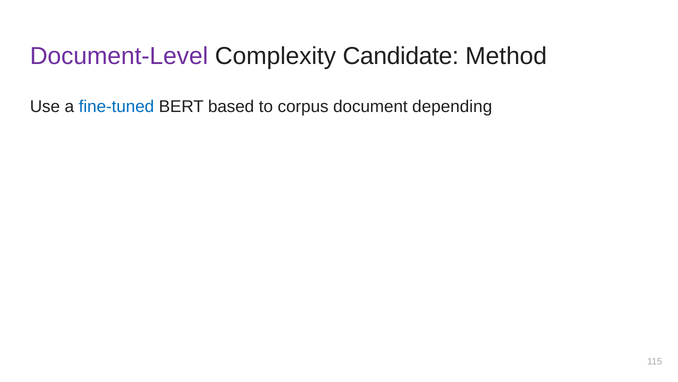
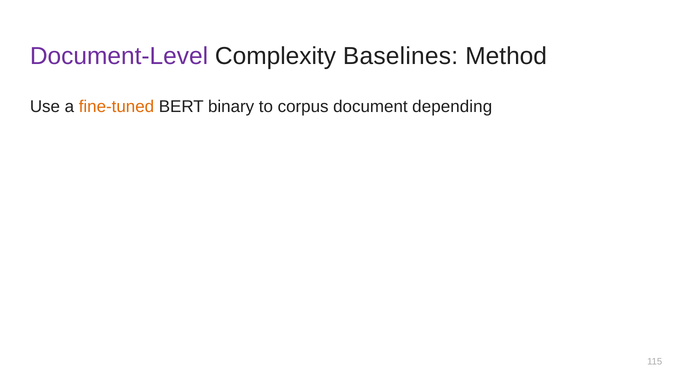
Candidate: Candidate -> Baselines (401, 56)
fine-tuned colour: blue -> orange (116, 107)
based: based -> binary (231, 107)
